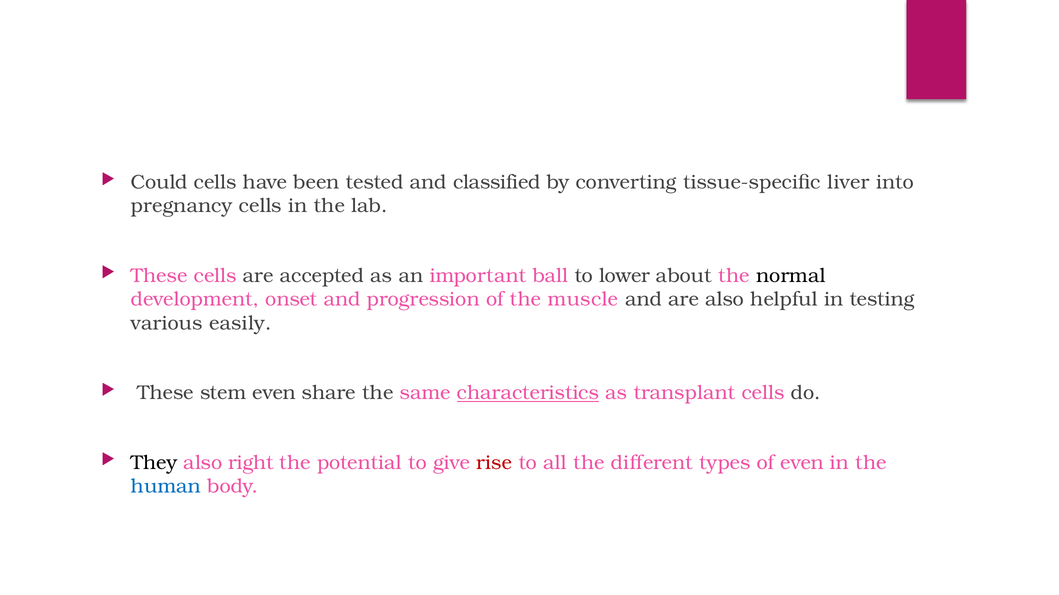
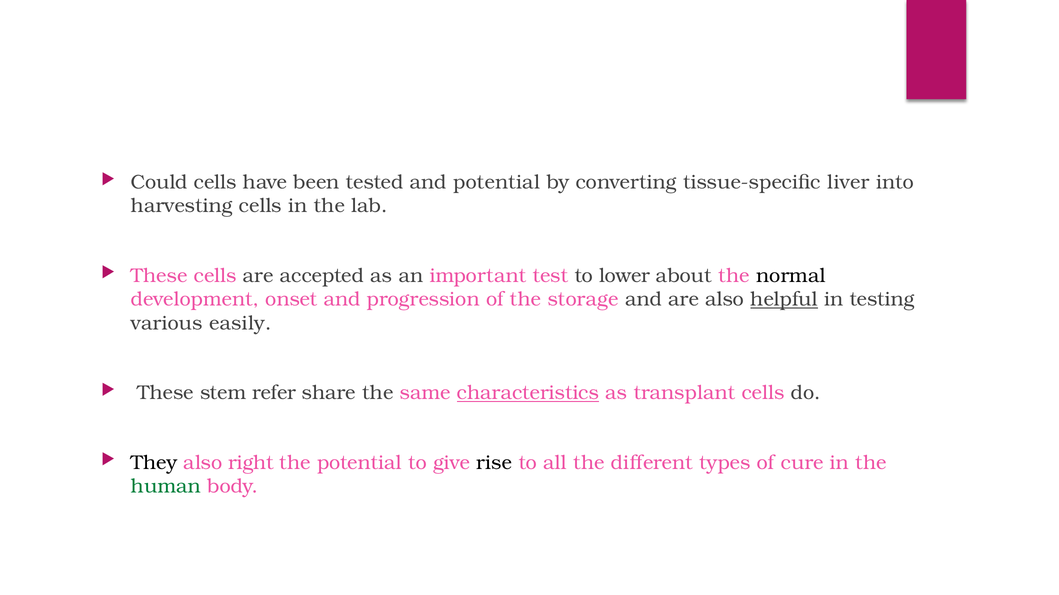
and classified: classified -> potential (497, 182)
pregnancy: pregnancy -> harvesting (182, 206)
ball: ball -> test (551, 276)
muscle: muscle -> storage (583, 300)
helpful underline: none -> present (784, 300)
stem even: even -> refer (274, 393)
rise colour: red -> black (494, 463)
of even: even -> cure (802, 463)
human colour: blue -> green (166, 487)
